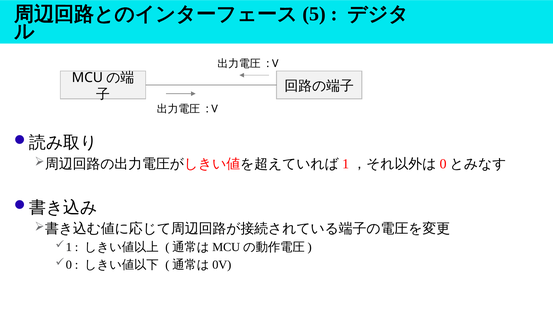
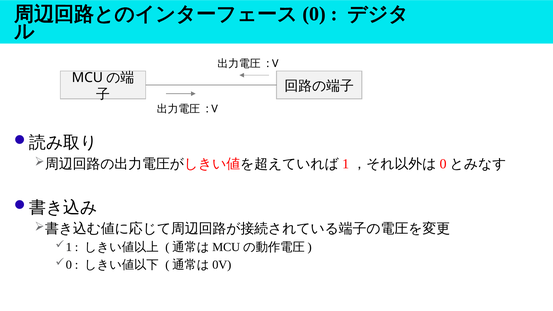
5: 5 -> 0 (314, 14)
